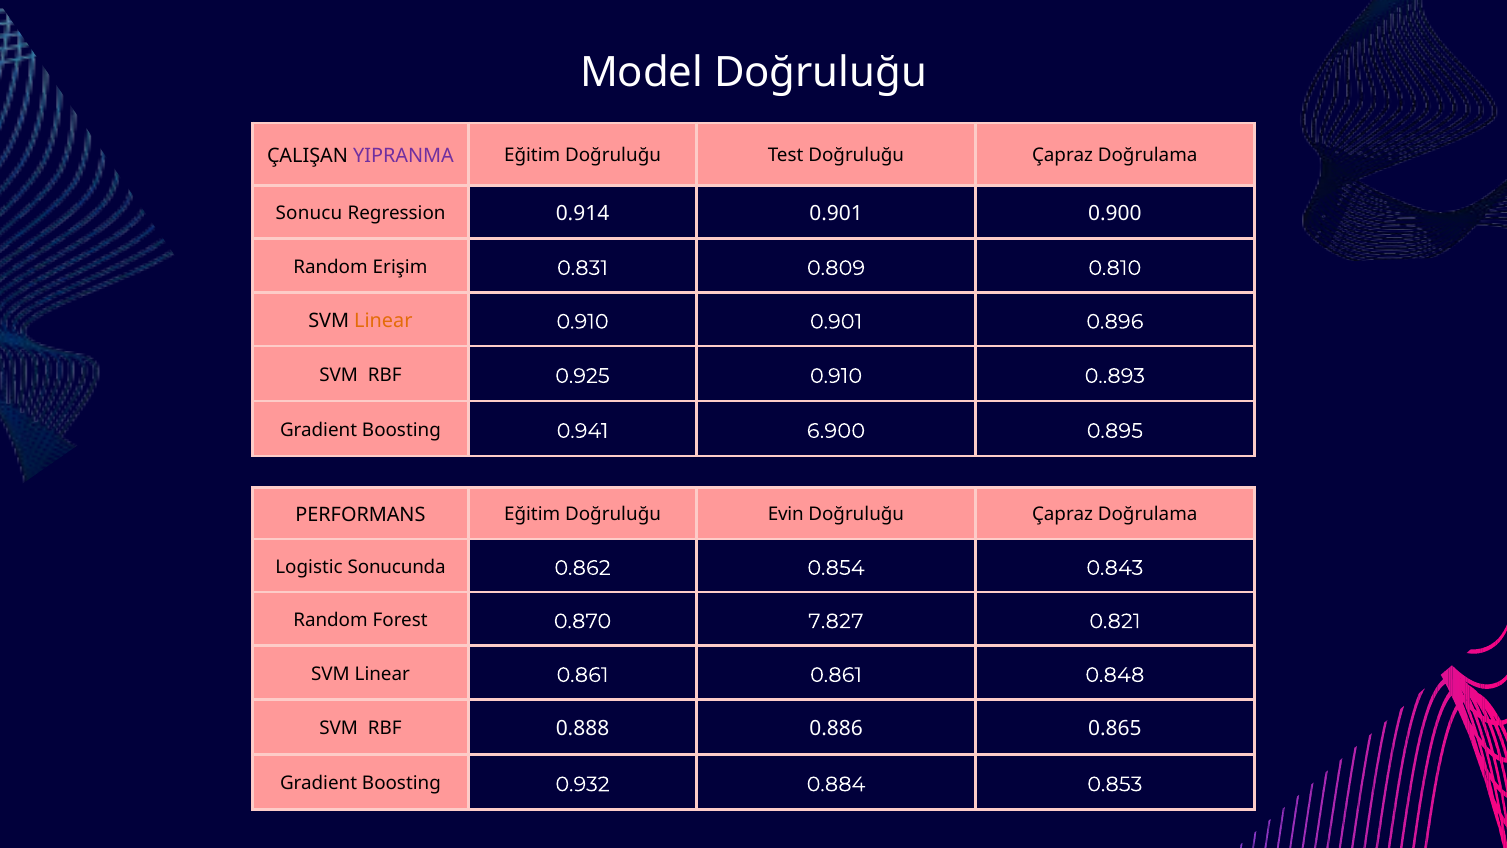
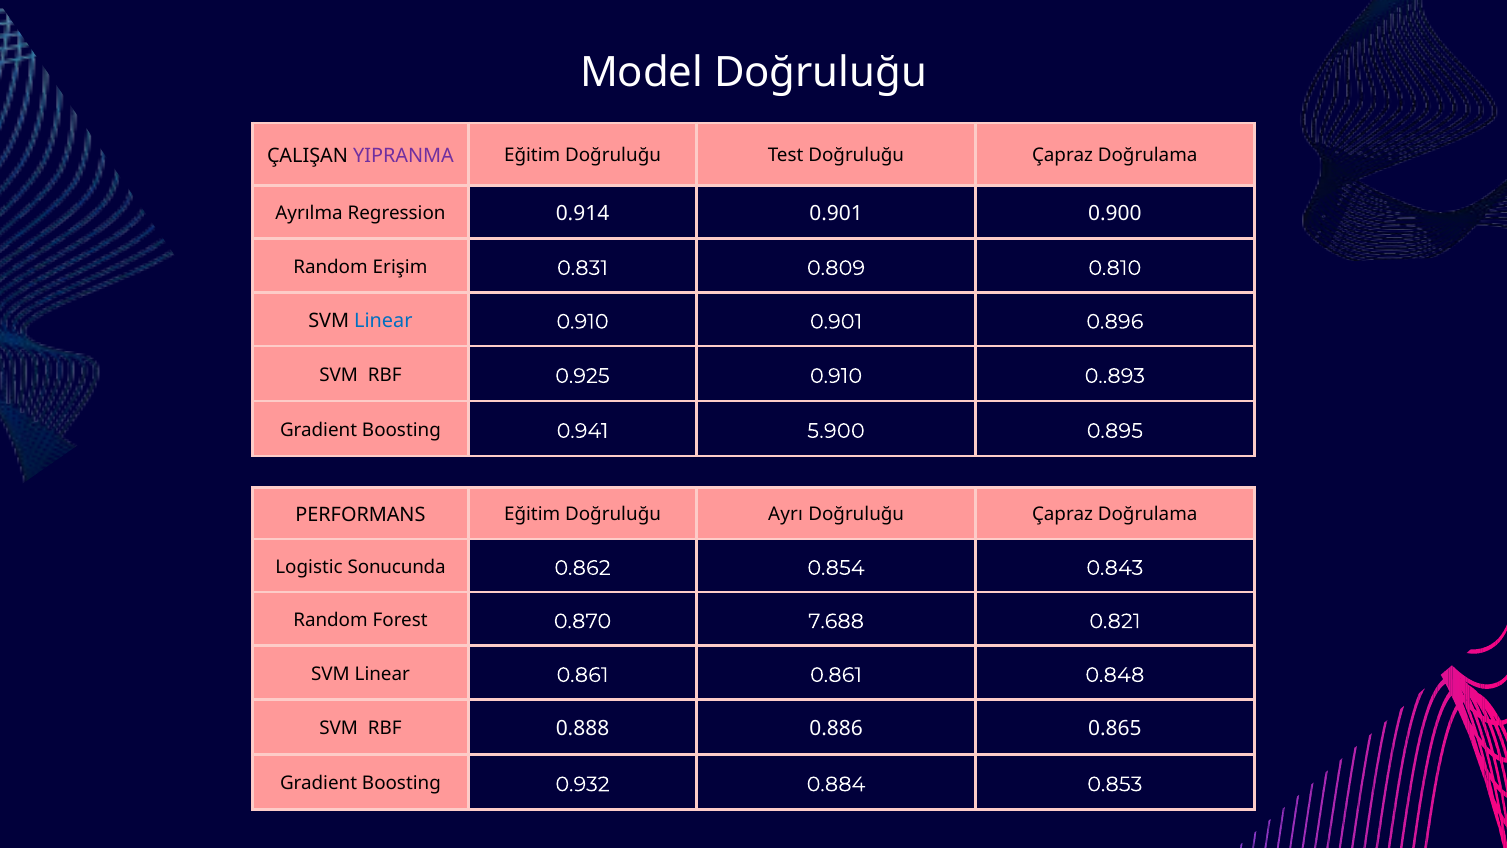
Sonucu: Sonucu -> Ayrılma (309, 214)
Linear colour: orange -> blue (383, 321)
6.900: 6.900 -> 5.900 (836, 431)
Evin: Evin -> Ayrı (786, 514)
7.827: 7.827 -> 7.688 (836, 621)
